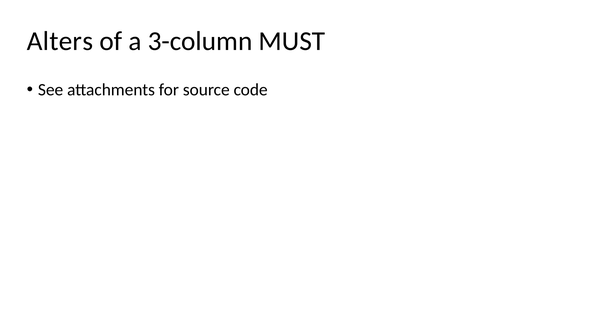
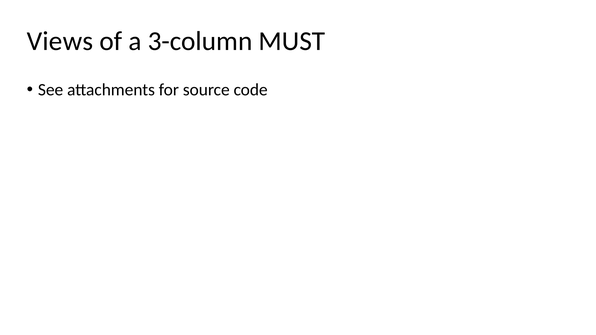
Alters: Alters -> Views (60, 41)
